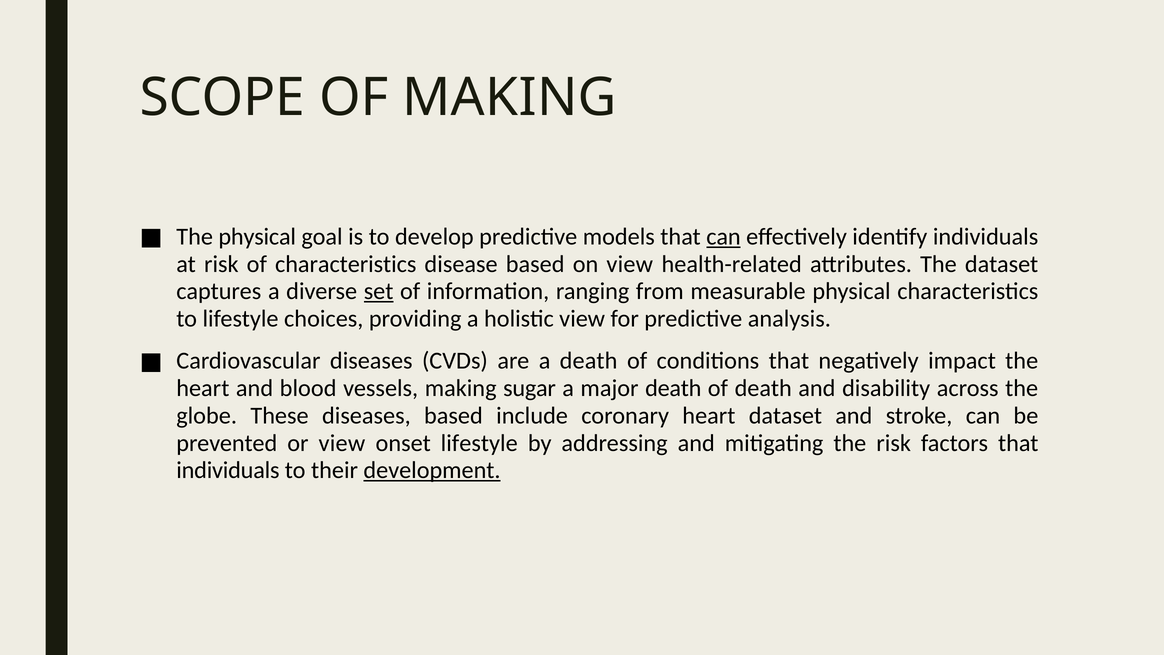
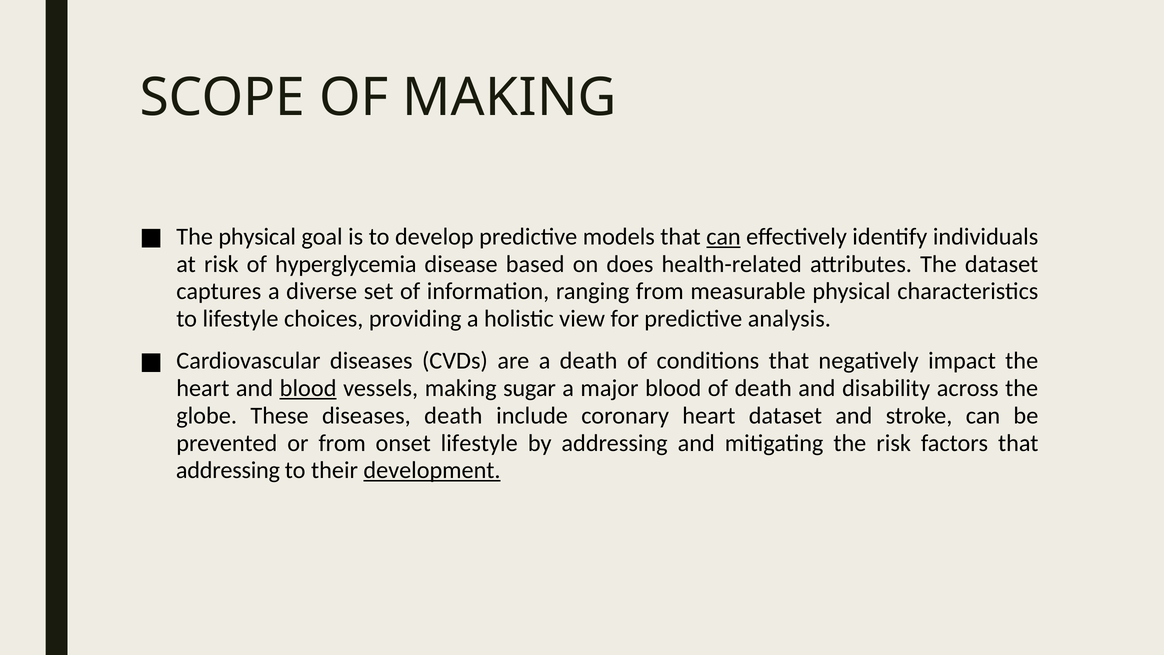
of characteristics: characteristics -> hyperglycemia (346, 264)
on view: view -> does (630, 264)
set underline: present -> none (379, 291)
blood underline: none -> present (308, 388)
major death: death -> blood (673, 388)
diseases based: based -> death (453, 415)
or view: view -> from (342, 443)
individuals: individuals -> addressing (228, 470)
